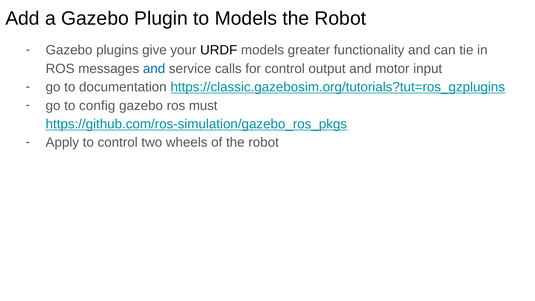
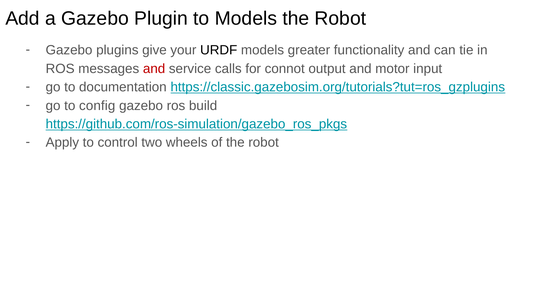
and colour: blue -> red (154, 69)
for control: control -> connot (285, 69)
must: must -> build (203, 106)
